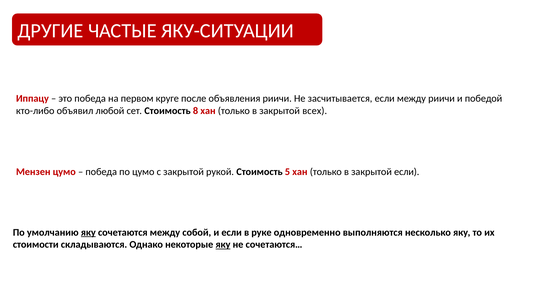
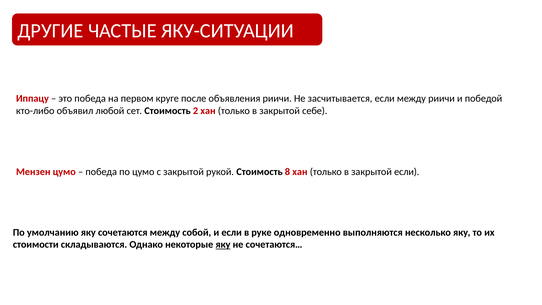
8: 8 -> 2 (196, 111)
всех: всех -> себе (315, 111)
5: 5 -> 8 (287, 172)
яку underline: present -> none (88, 232)
